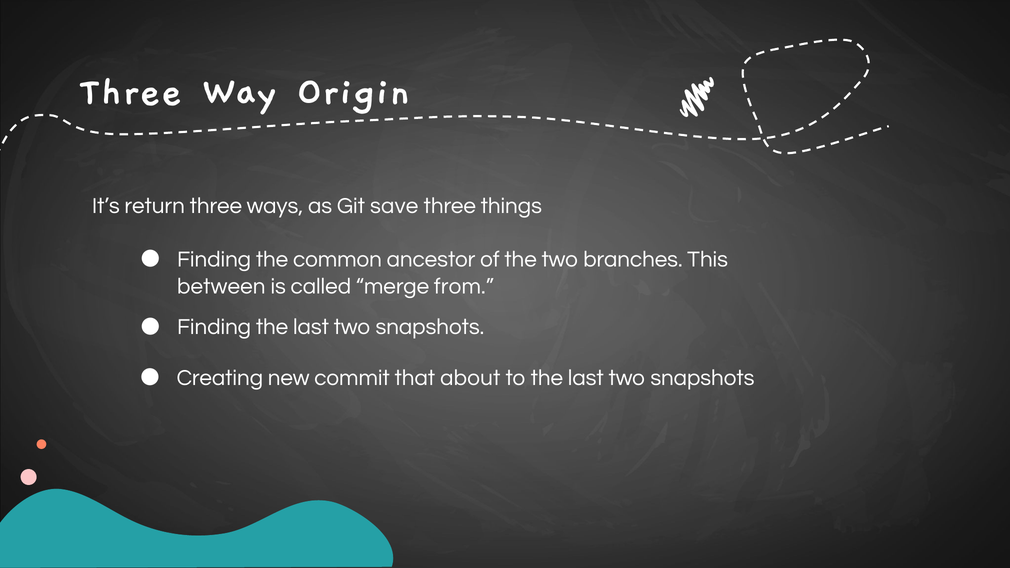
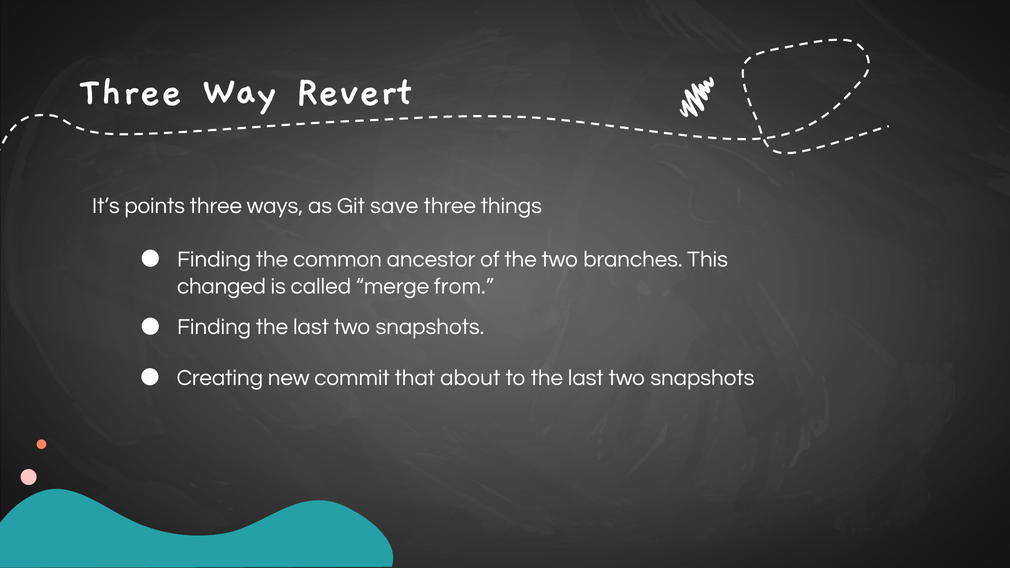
Origin: Origin -> Revert (354, 89)
return: return -> points (155, 206)
between: between -> changed (221, 286)
